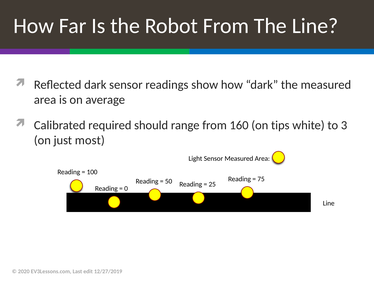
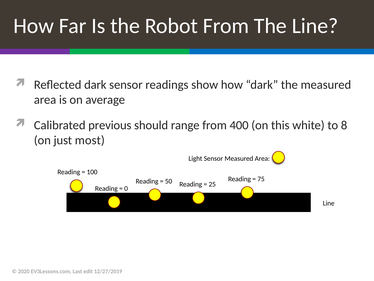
required: required -> previous (110, 125)
160: 160 -> 400 (239, 125)
tips: tips -> this (280, 125)
3: 3 -> 8 (344, 125)
